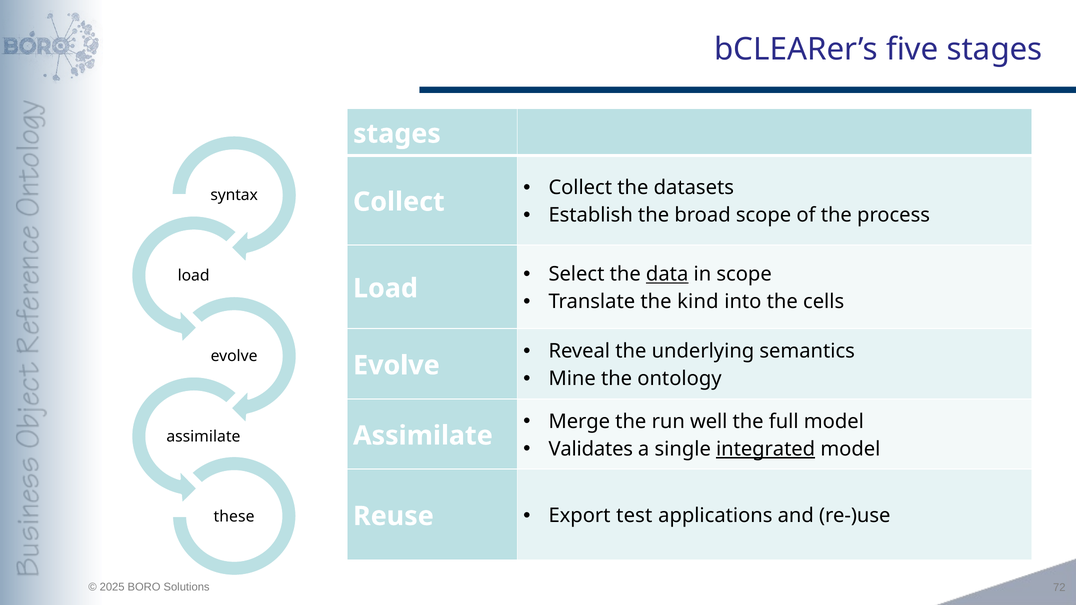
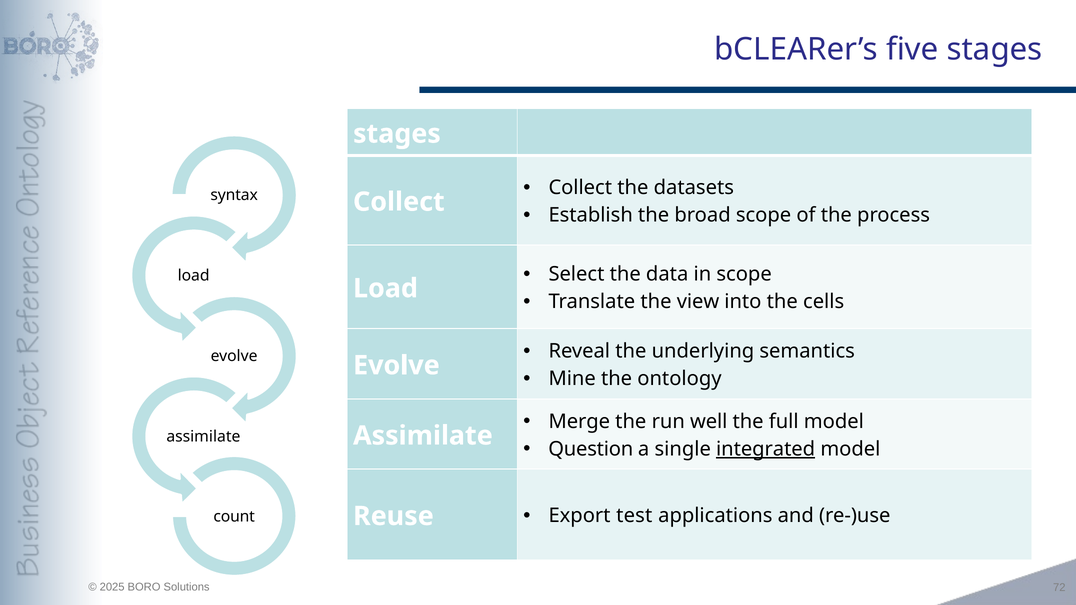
data underline: present -> none (667, 274)
kind: kind -> view (698, 302)
Validates: Validates -> Question (591, 449)
these: these -> count (234, 517)
